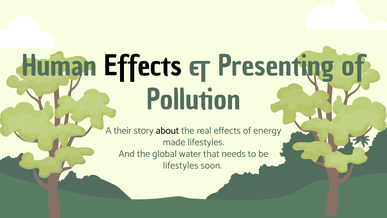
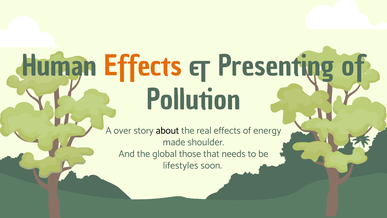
Effects colour: black -> orange (143, 66)
their: their -> over (123, 130)
made lifestyles: lifestyles -> shoulder (206, 142)
water: water -> those (190, 154)
